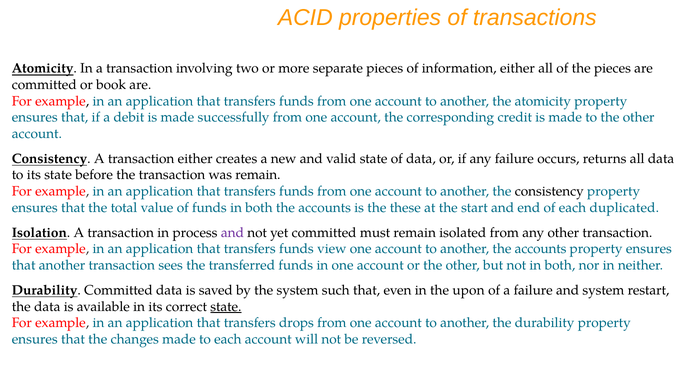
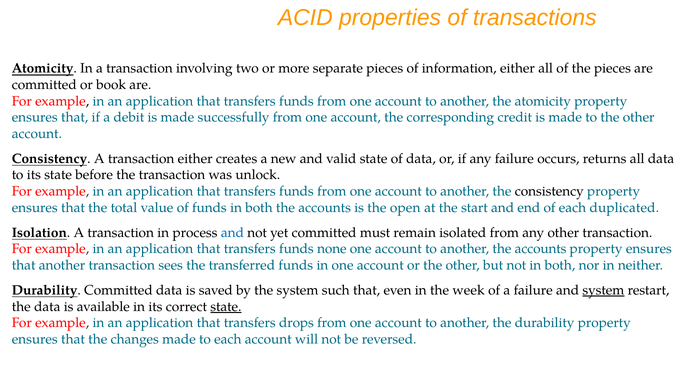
was remain: remain -> unlock (258, 175)
these: these -> open (405, 208)
and colour: purple -> blue (232, 233)
view: view -> none (332, 249)
upon: upon -> week (469, 290)
system underline: none -> present (603, 290)
